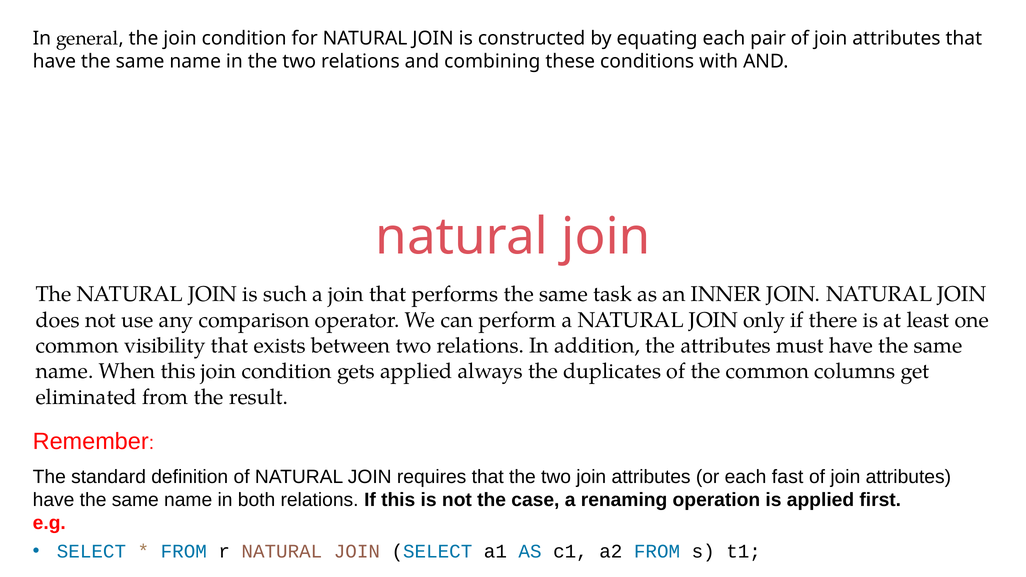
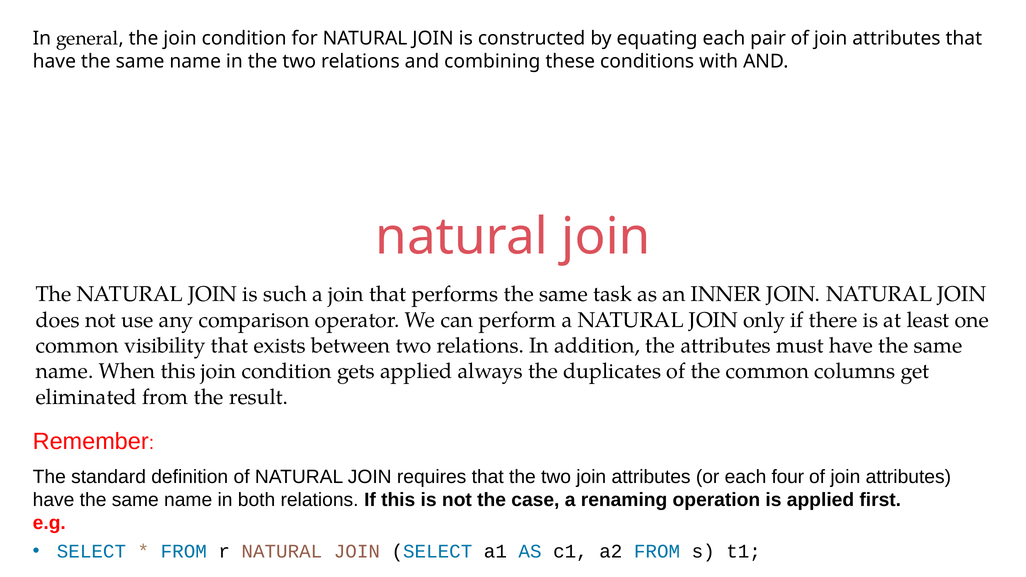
fast: fast -> four (788, 477)
